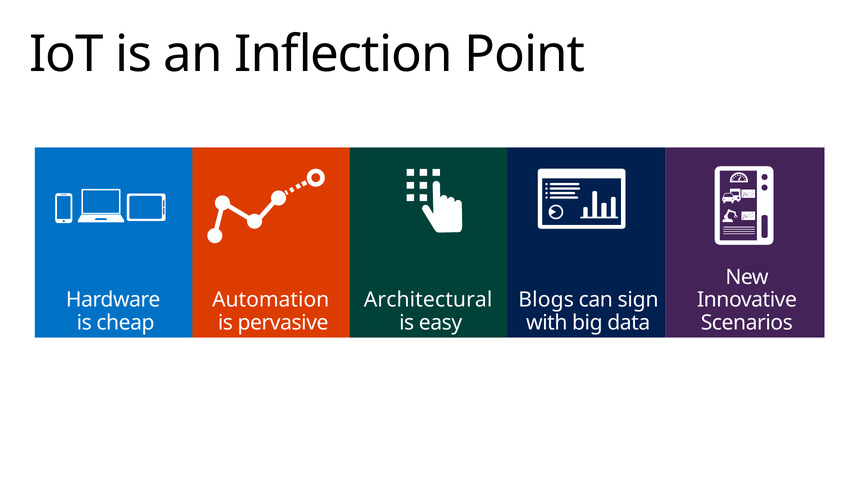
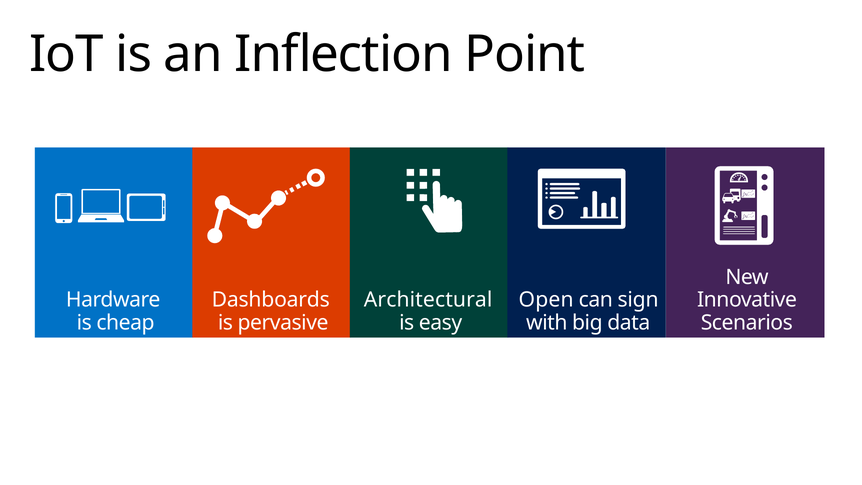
Automation: Automation -> Dashboards (271, 300)
Blogs: Blogs -> Open (546, 300)
